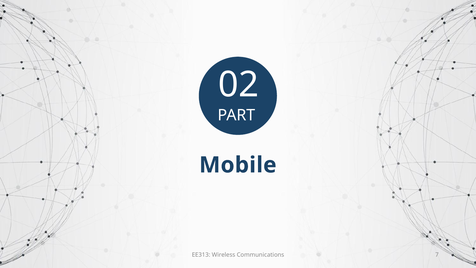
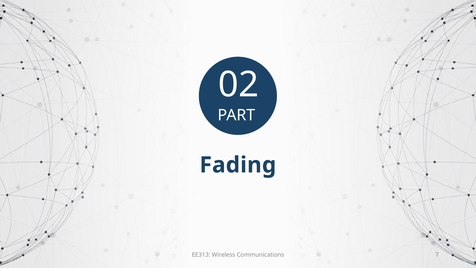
Mobile: Mobile -> Fading (238, 165)
